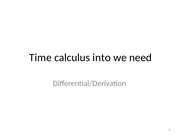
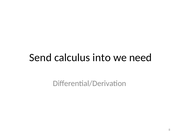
Time: Time -> Send (40, 57)
